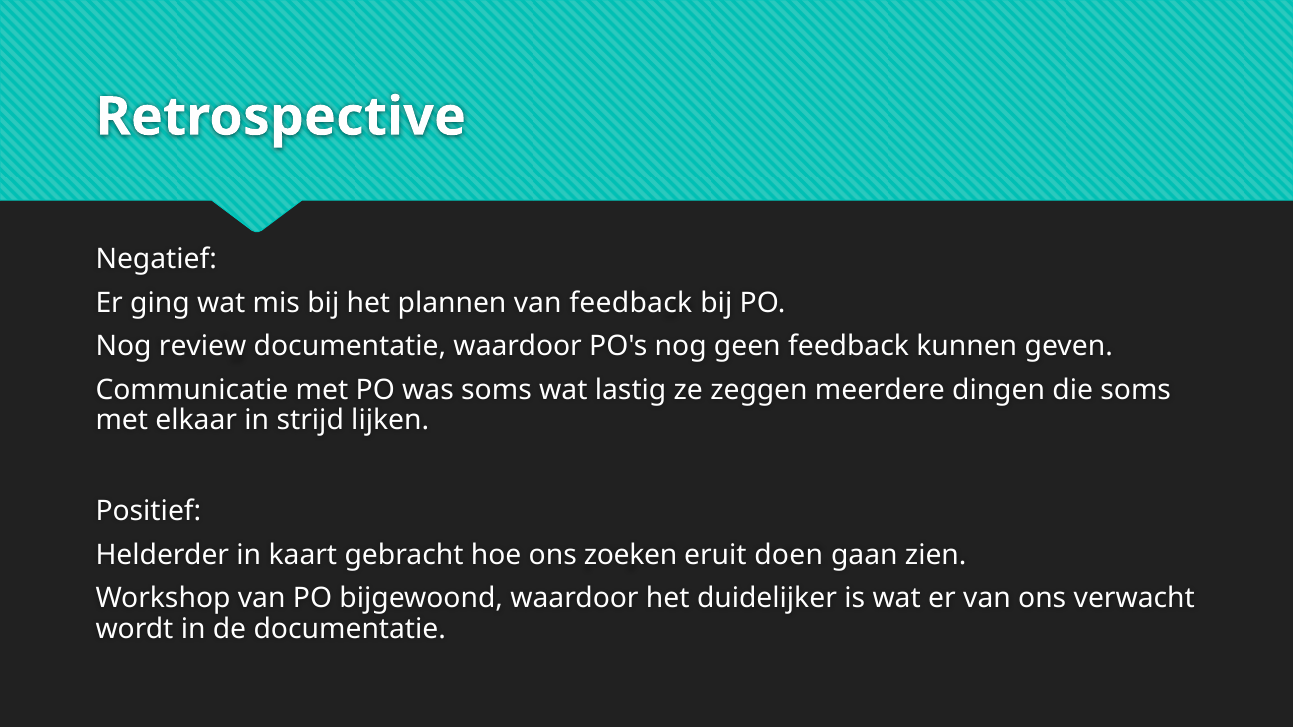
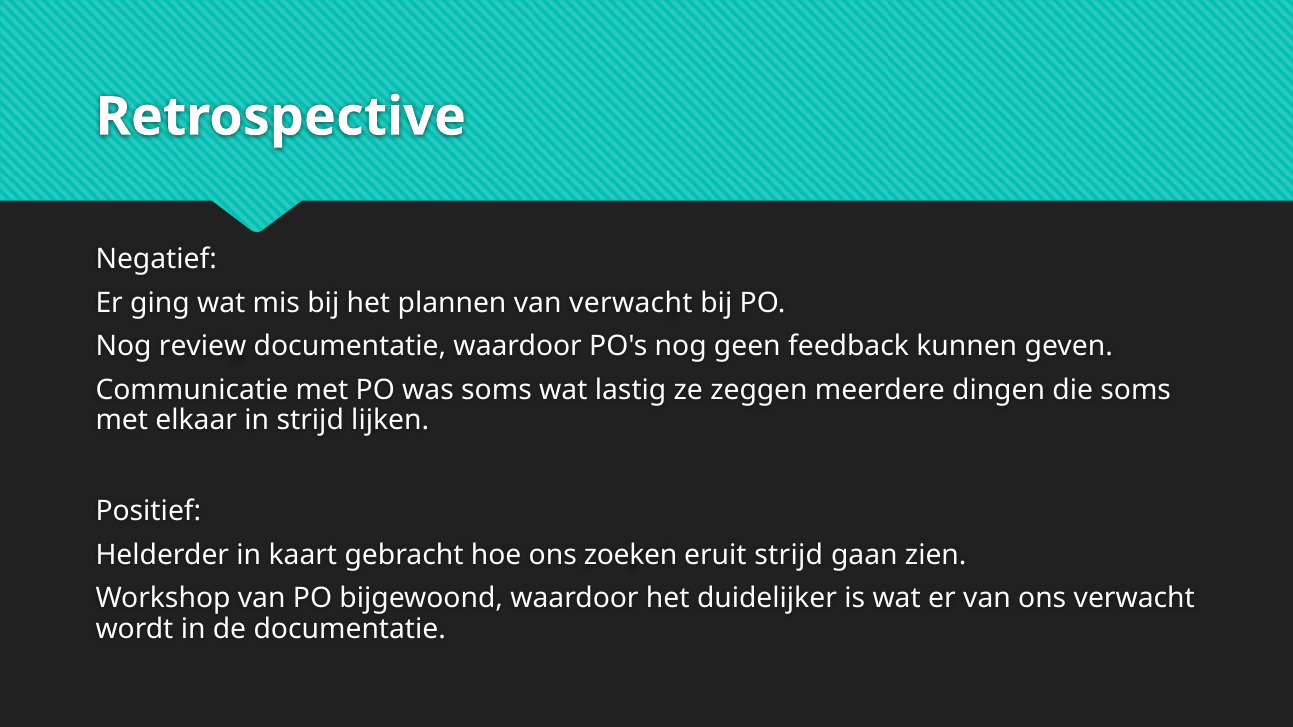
van feedback: feedback -> verwacht (631, 303)
eruit doen: doen -> strijd (789, 555)
